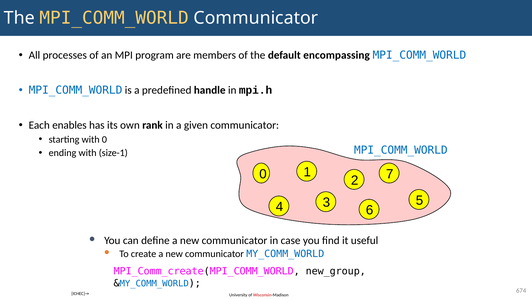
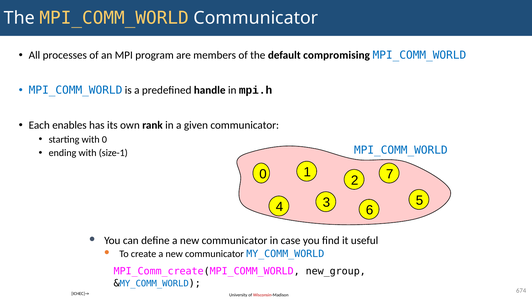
encompassing: encompassing -> compromising (337, 55)
